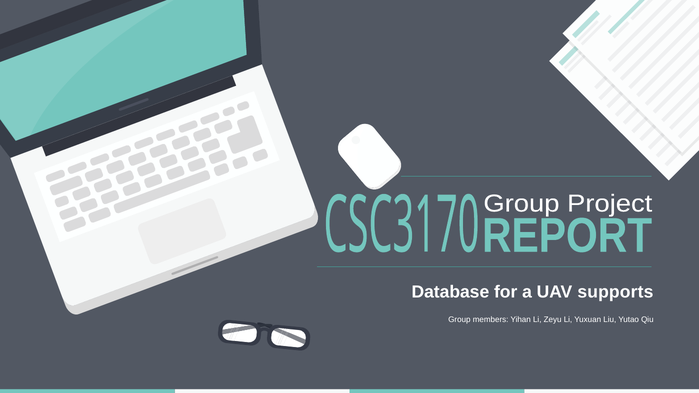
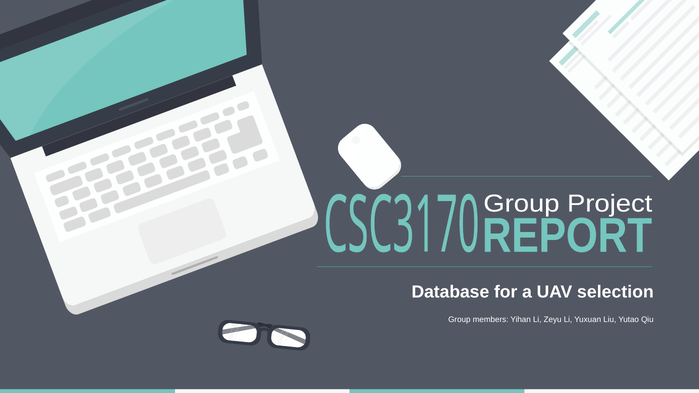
supports: supports -> selection (615, 292)
